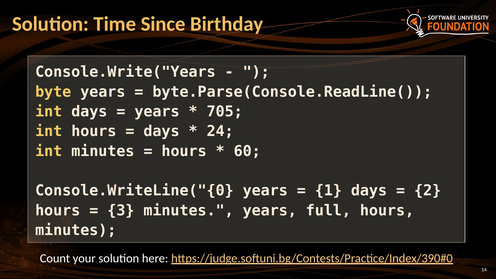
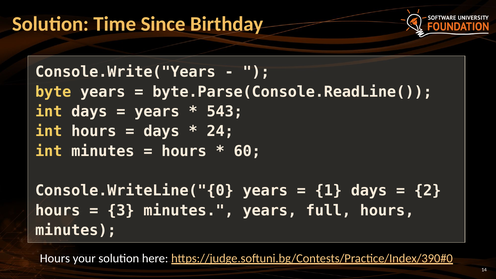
705: 705 -> 543 (225, 112)
Count: Count -> Hours (55, 258)
